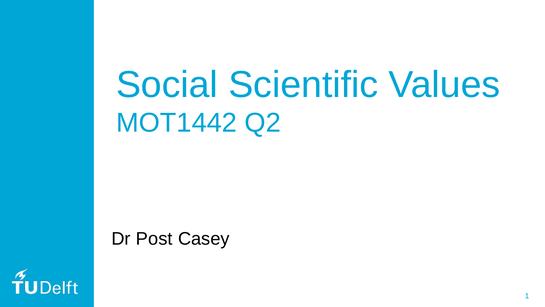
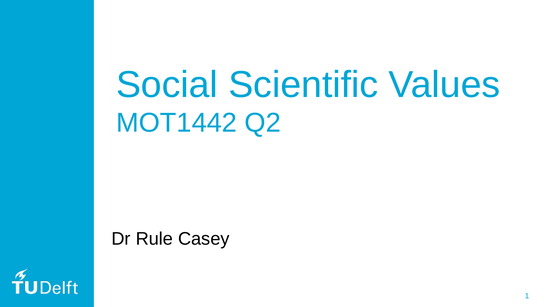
Post: Post -> Rule (154, 238)
